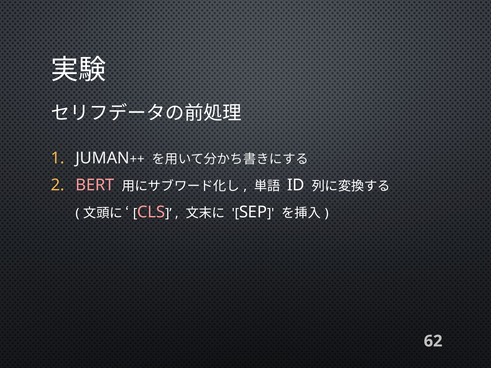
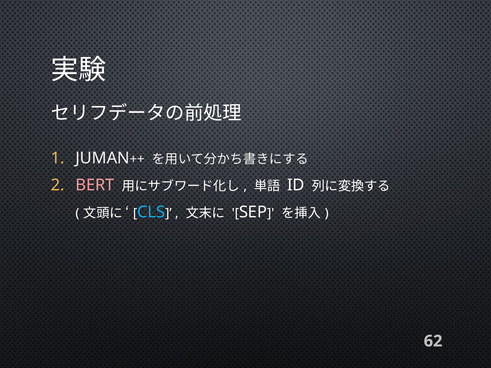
CLS colour: pink -> light blue (151, 212)
